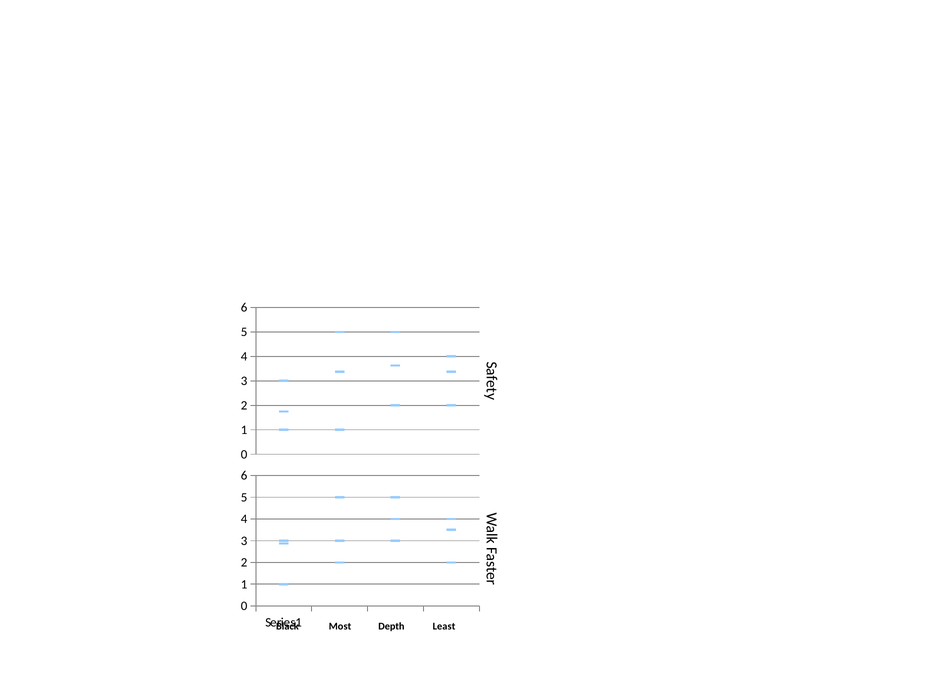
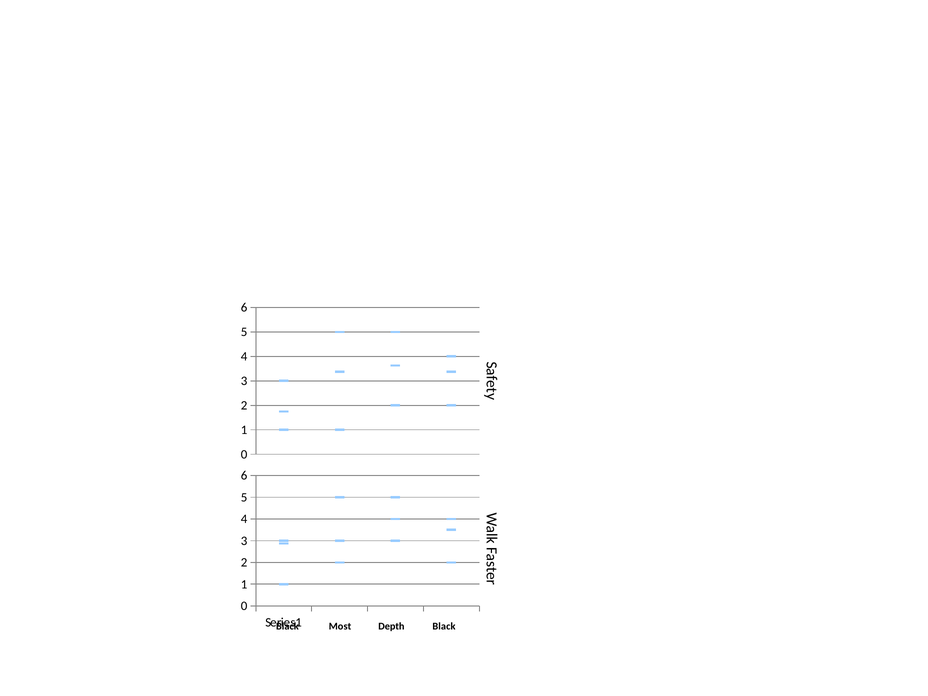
Depth Least: Least -> Black (444, 626)
